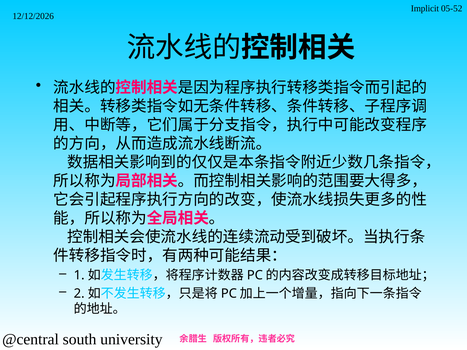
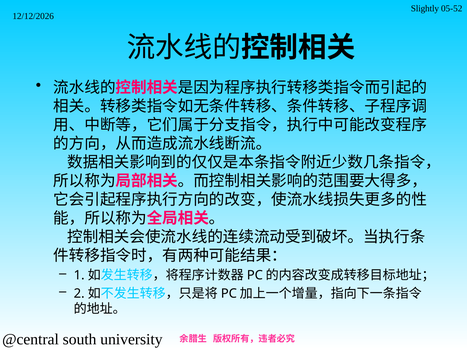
Implicit: Implicit -> Slightly (425, 8)
